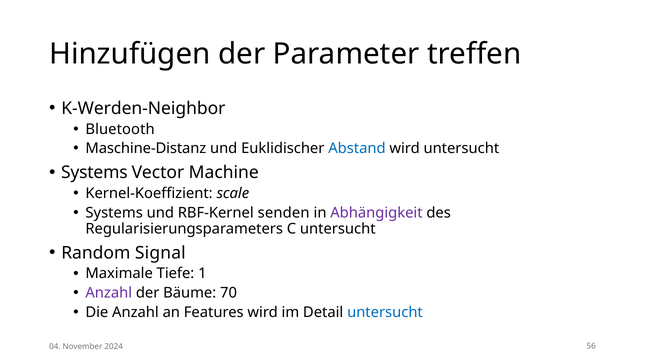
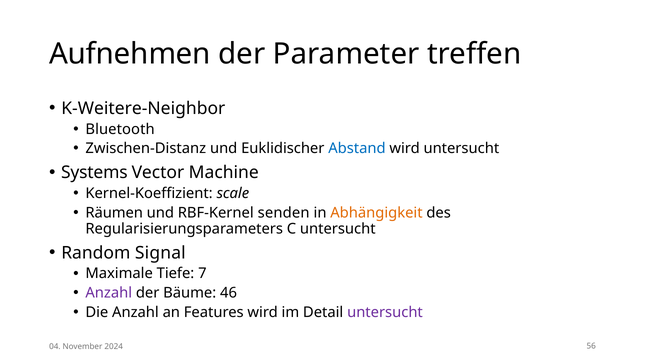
Hinzufügen: Hinzufügen -> Aufnehmen (130, 54)
K-Werden-Neighbor: K-Werden-Neighbor -> K-Weitere-Neighbor (143, 108)
Maschine-Distanz: Maschine-Distanz -> Zwischen-Distanz (146, 148)
Systems: Systems -> Räumen (114, 213)
Abhängigkeit colour: purple -> orange (376, 213)
1: 1 -> 7 (202, 273)
70: 70 -> 46 (229, 293)
untersucht colour: blue -> purple (385, 312)
